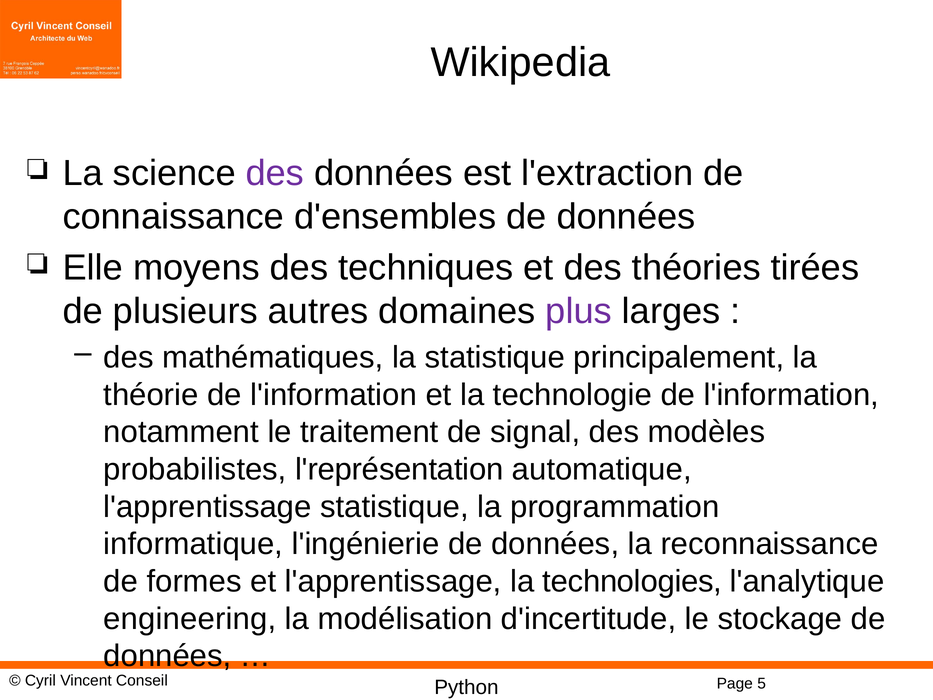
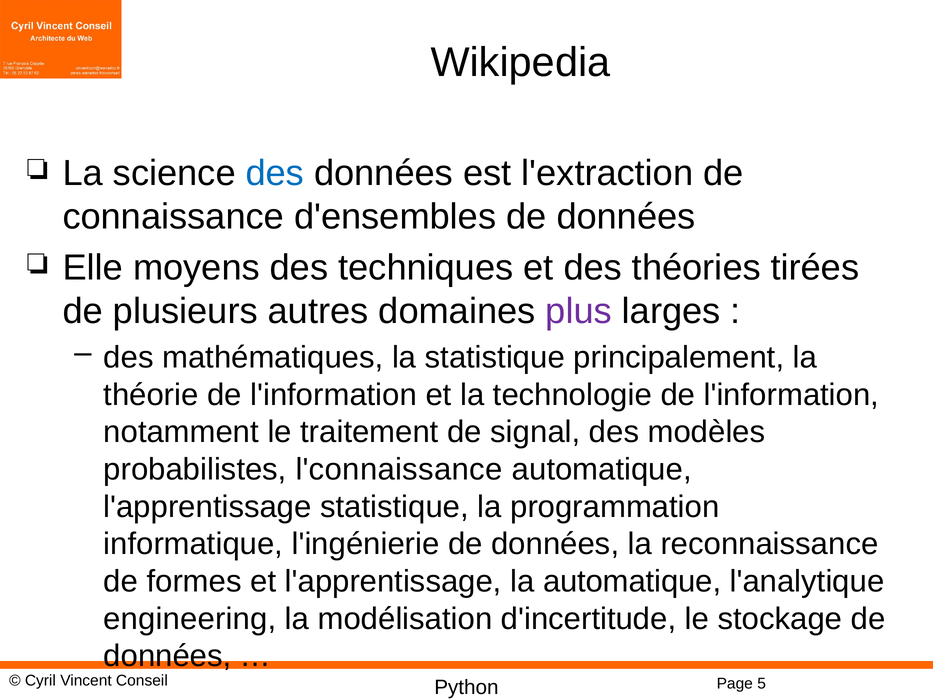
des colour: purple -> blue (275, 173)
l'représentation: l'représentation -> l'connaissance (399, 469)
la technologies: technologies -> automatique (632, 581)
